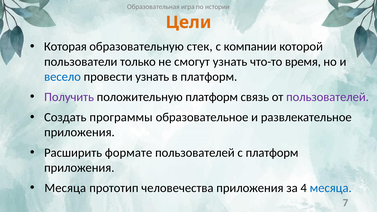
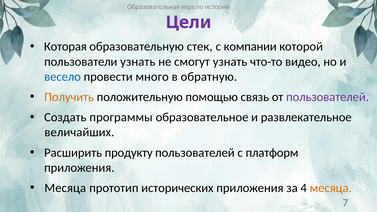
Цели colour: orange -> purple (188, 22)
пользователи только: только -> узнать (138, 62)
время: время -> видео (303, 62)
провести узнать: узнать -> много (152, 77)
в платформ: платформ -> обратную (209, 77)
Получить colour: purple -> orange (69, 97)
положительную платформ: платформ -> помощью (212, 97)
приложения: приложения -> величайших (79, 132)
формате: формате -> продукту (129, 153)
человечества: человечества -> исторических (177, 188)
месяца colour: blue -> orange (331, 188)
